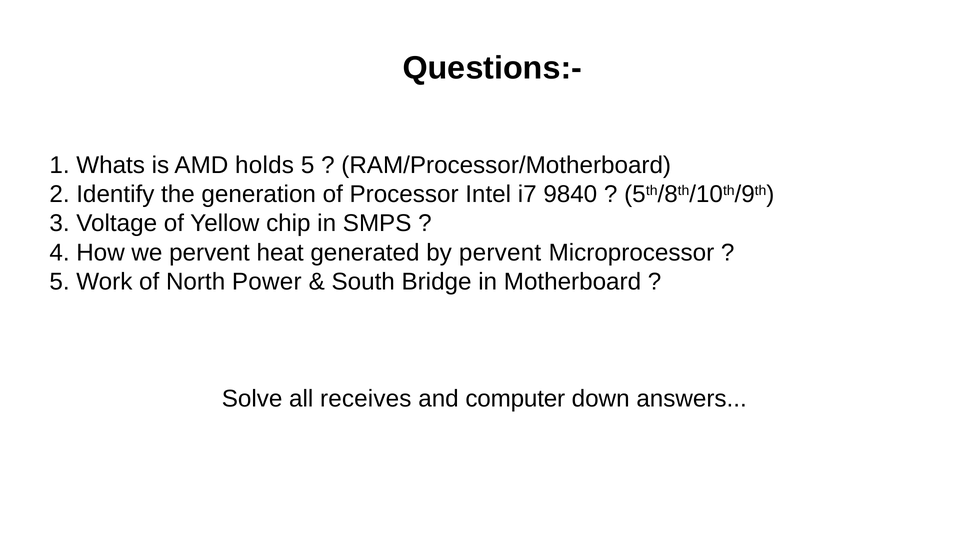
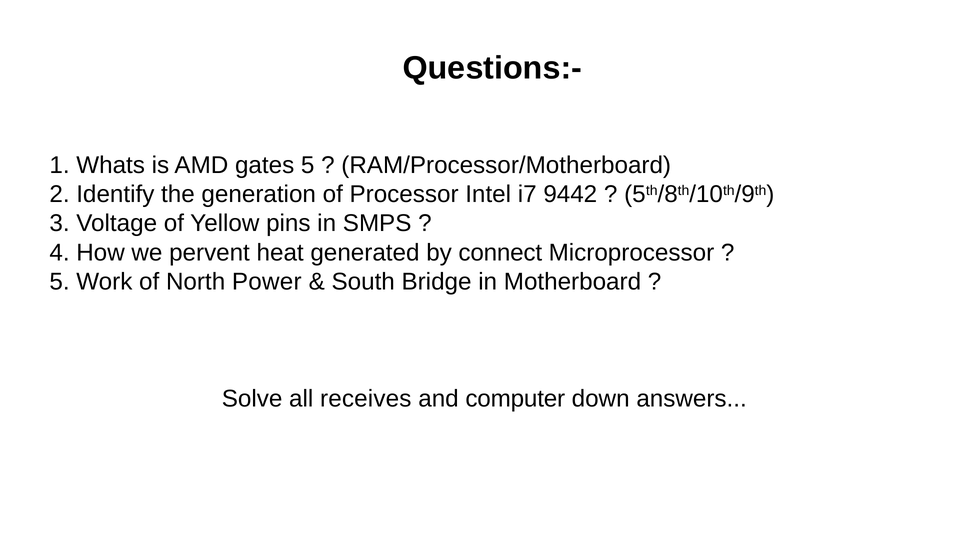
holds: holds -> gates (265, 165)
9840: 9840 -> 9442 (570, 194)
chip: chip -> pins (288, 224)
by pervent: pervent -> connect (500, 253)
